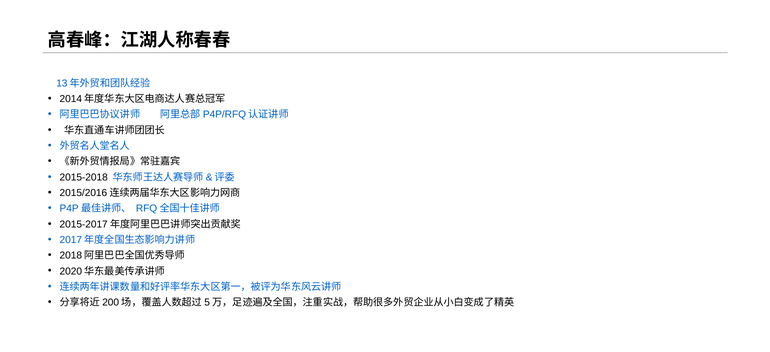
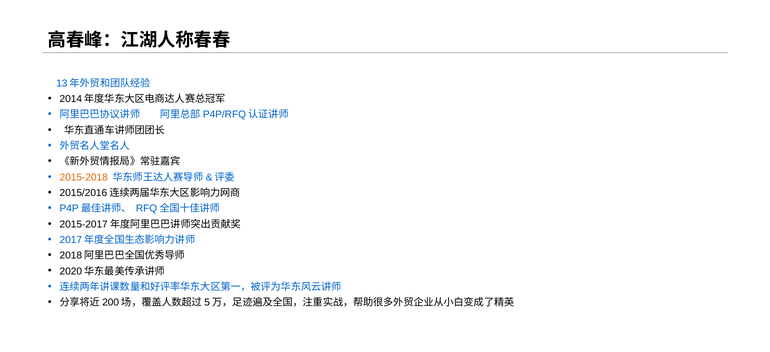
2015-2018 colour: black -> orange (84, 177)
